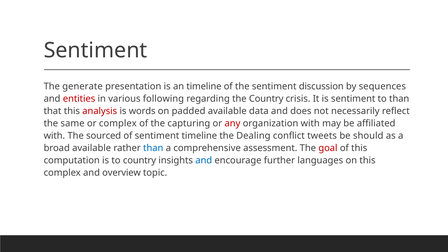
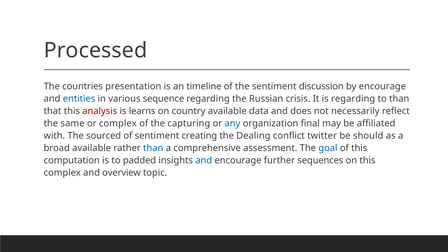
Sentiment: Sentiment -> Processed (96, 50)
generate: generate -> countries (83, 87)
by sequences: sequences -> encourage (382, 87)
entities colour: red -> blue (79, 99)
following: following -> sequence (163, 99)
the Country: Country -> Russian (266, 99)
is sentiment: sentiment -> regarding (353, 99)
words: words -> learns (142, 111)
padded: padded -> country (189, 111)
any colour: red -> blue (232, 124)
organization with: with -> final (310, 124)
sentiment timeline: timeline -> creating (199, 136)
tweets: tweets -> twitter (322, 136)
goal colour: red -> blue (328, 148)
to country: country -> padded (140, 160)
languages: languages -> sequences (320, 160)
